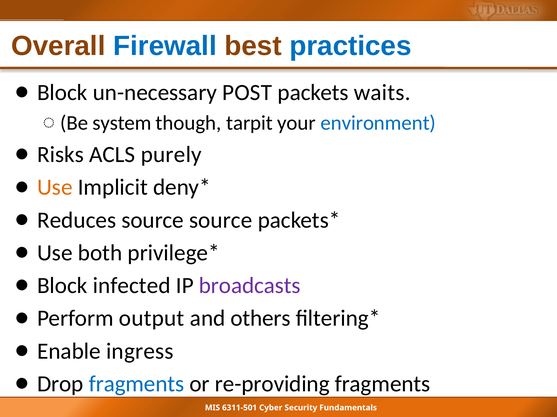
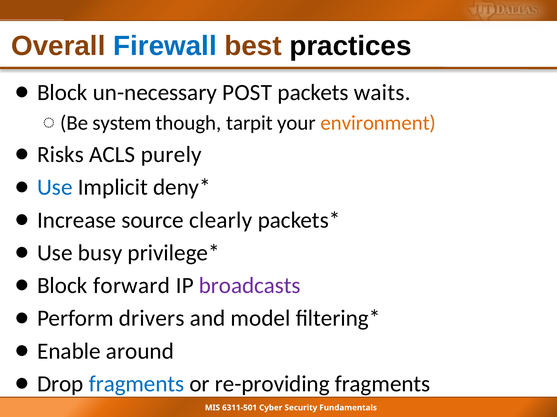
practices colour: blue -> black (350, 46)
environment colour: blue -> orange (378, 123)
Use colour: orange -> blue (55, 188)
Reduces: Reduces -> Increase (77, 220)
source source: source -> clearly (221, 220)
both: both -> busy (100, 253)
infected: infected -> forward (132, 286)
output: output -> drivers (152, 319)
others: others -> model (261, 319)
ingress: ingress -> around (140, 352)
